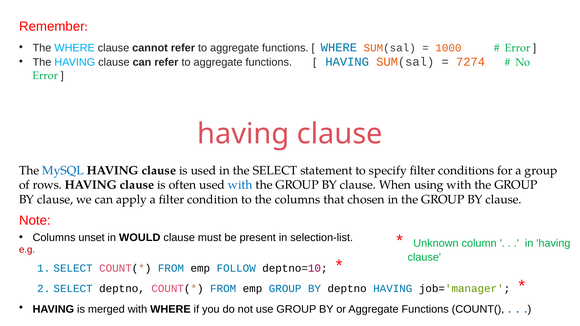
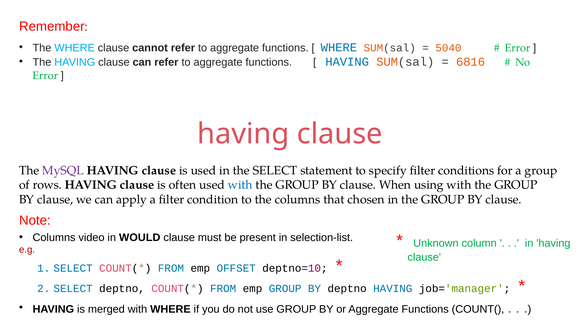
1000: 1000 -> 5040 (448, 48)
7274: 7274 -> 6816 (471, 62)
MySQL colour: blue -> purple (63, 171)
unset: unset -> video (91, 238)
FOLLOW: FOLLOW -> OFFSET (236, 268)
